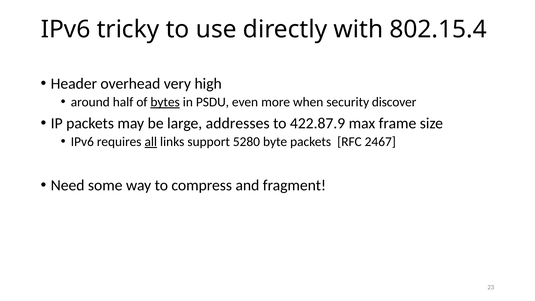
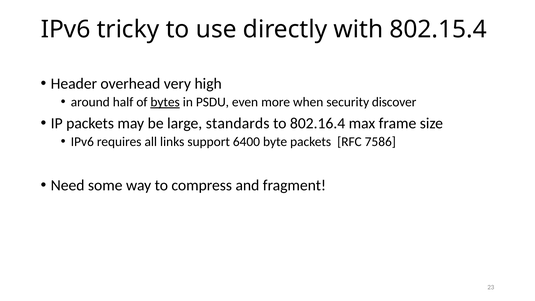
addresses: addresses -> standards (238, 123)
422.87.9: 422.87.9 -> 802.16.4 (318, 123)
all underline: present -> none (151, 142)
5280: 5280 -> 6400 (246, 142)
2467: 2467 -> 7586 (380, 142)
